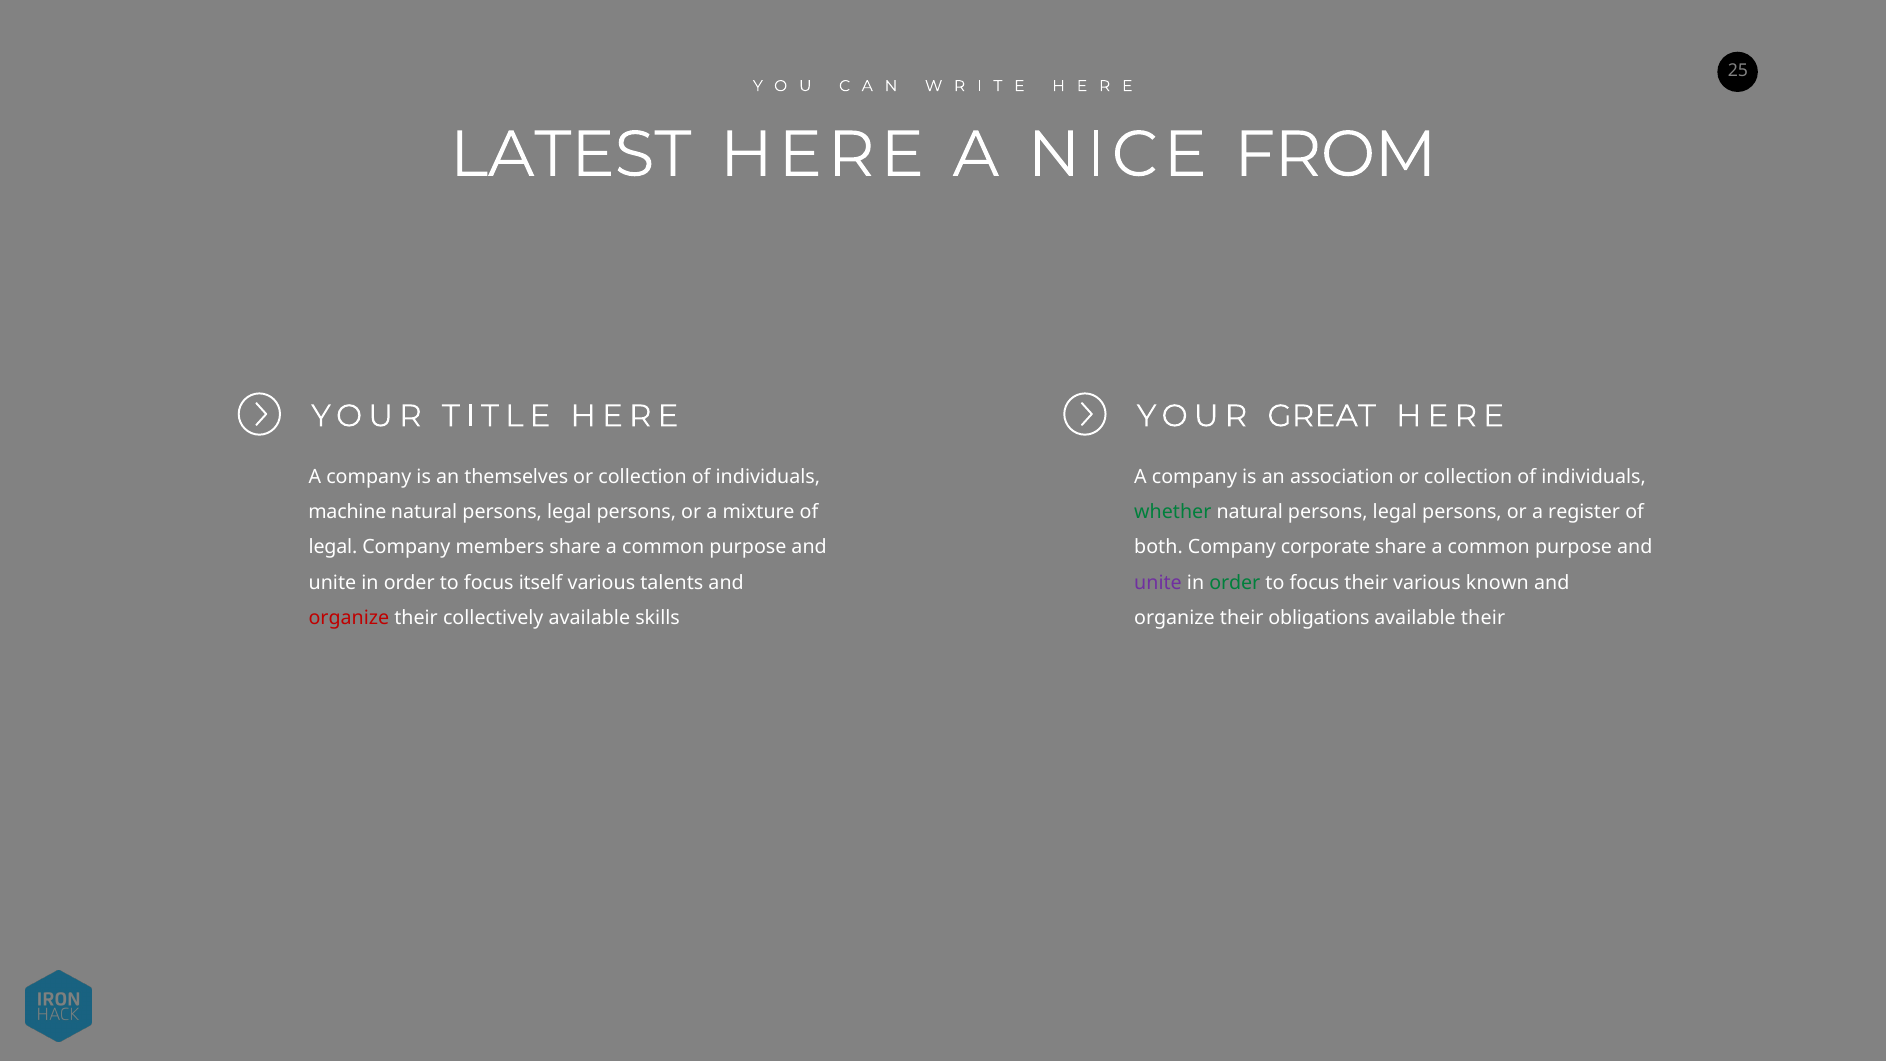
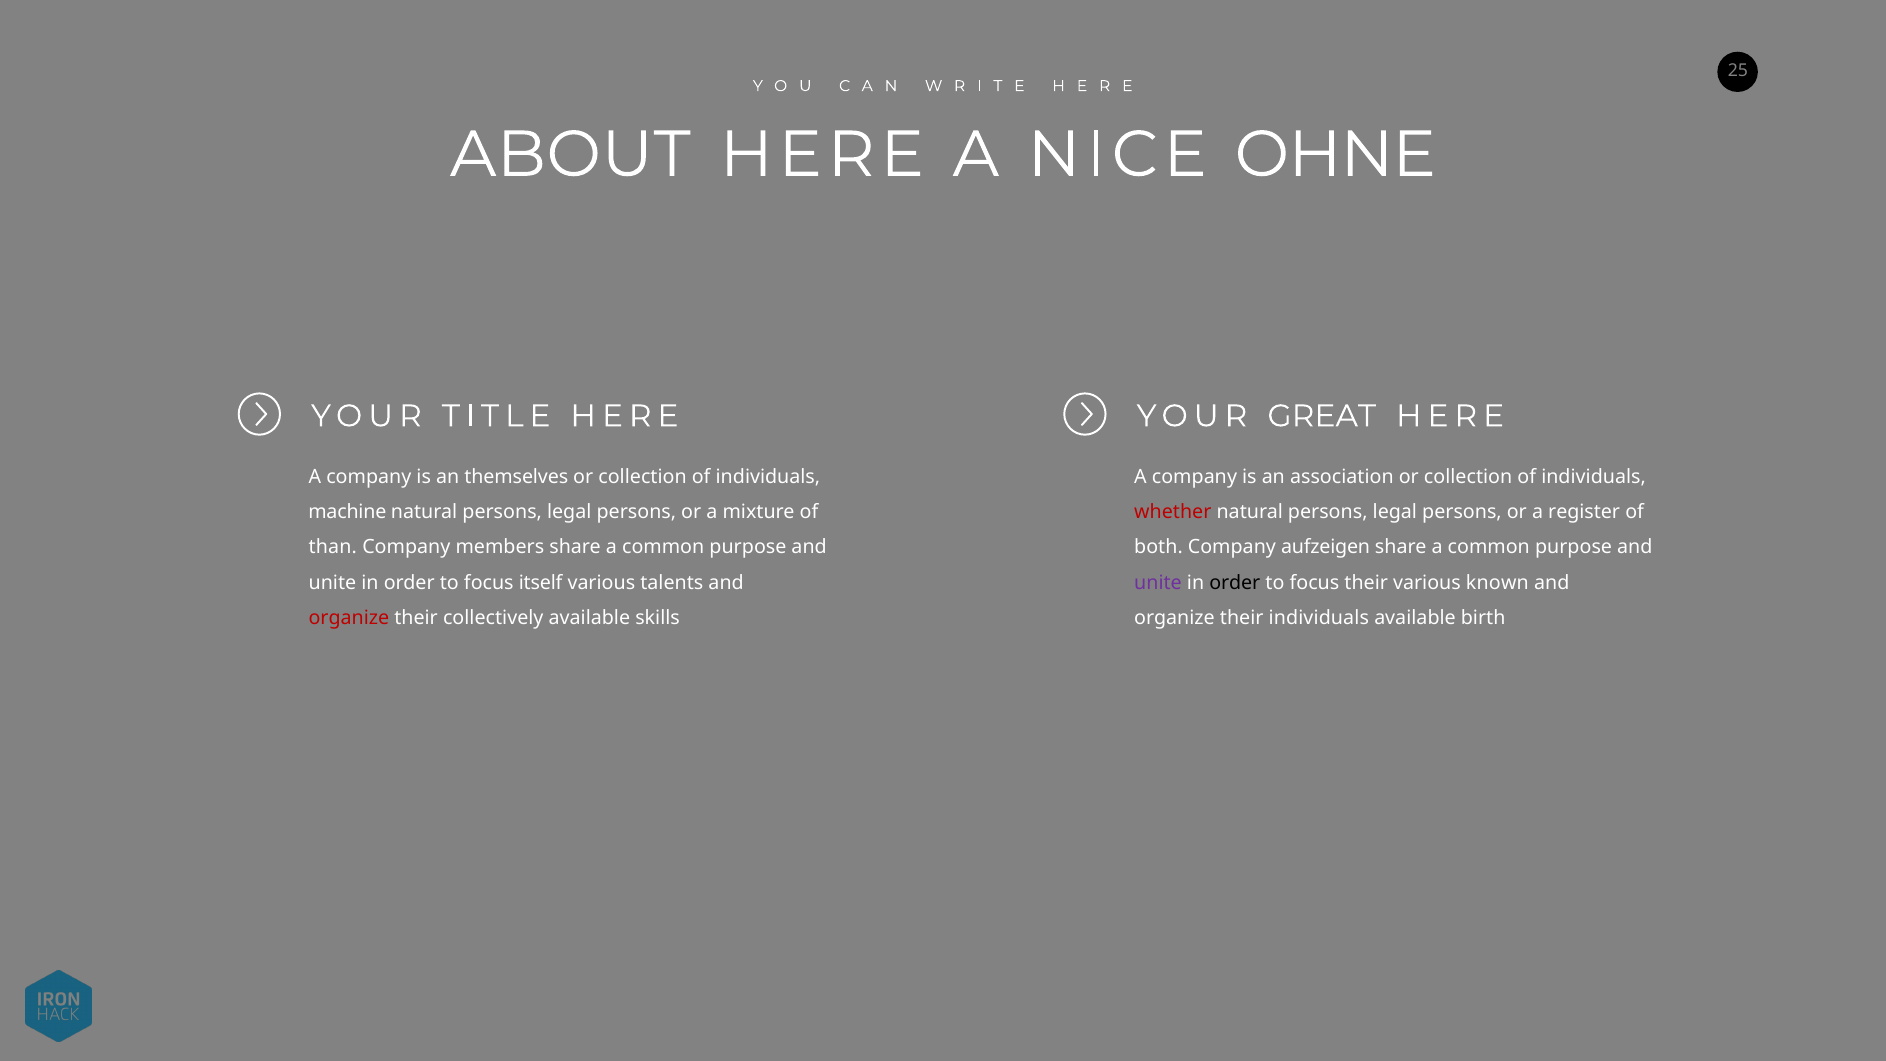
LATEST: LATEST -> ABOUT (570, 154)
FROM: FROM -> OHNE (1335, 154)
whether colour: green -> red (1173, 512)
legal: legal -> than (333, 547)
corporate: corporate -> aufzeigen (1326, 547)
order colour: green -> black (1235, 583)
their obligations: obligations -> individuals (1319, 618)
available their: their -> birth (1483, 618)
